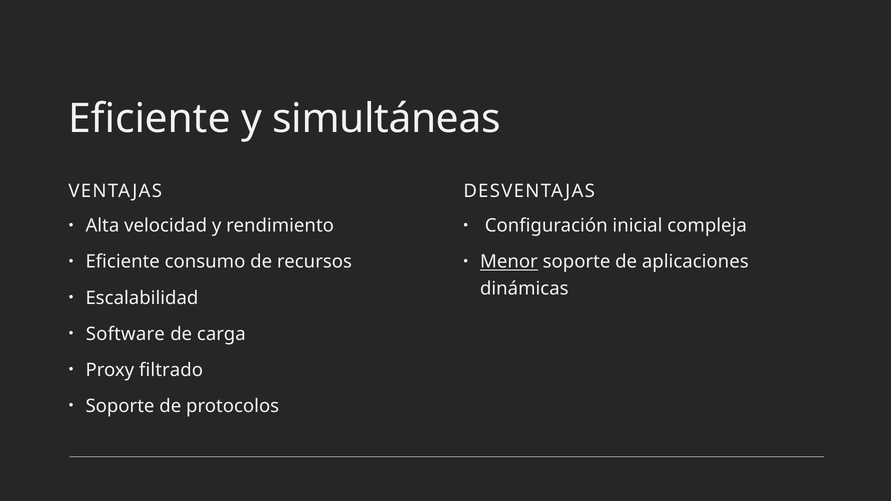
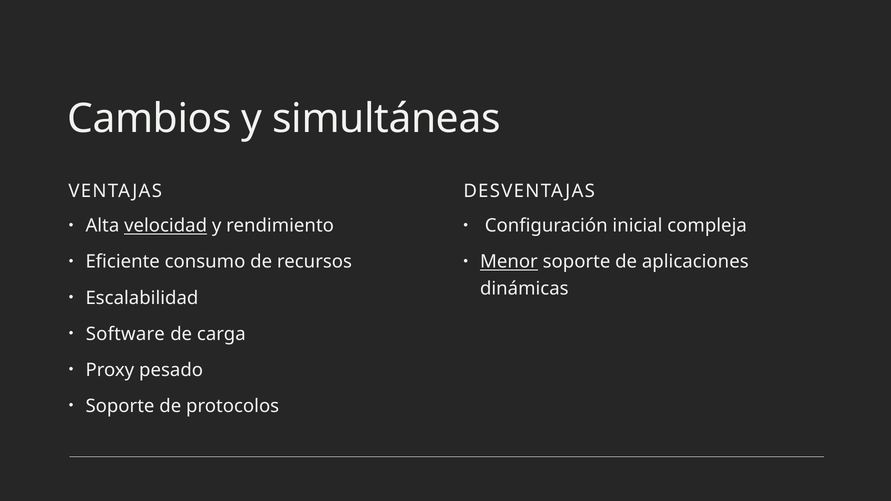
Eficiente: Eficiente -> Cambios (149, 119)
velocidad underline: none -> present (166, 226)
filtrado: filtrado -> pesado (171, 370)
